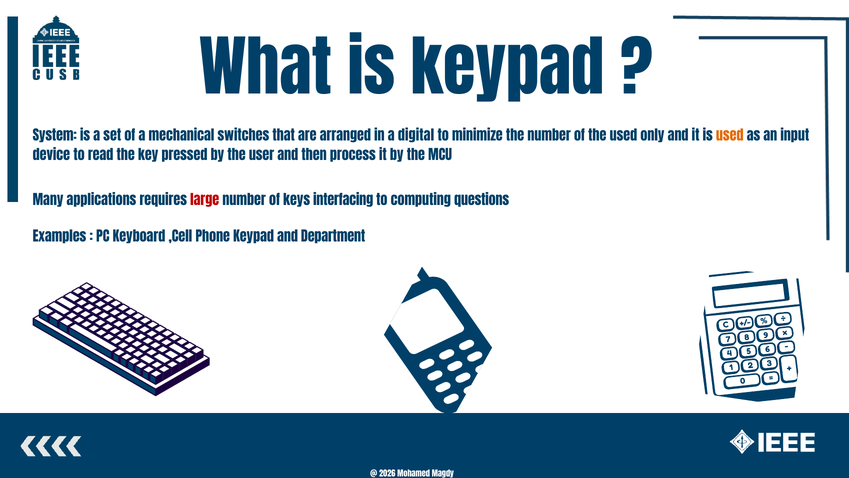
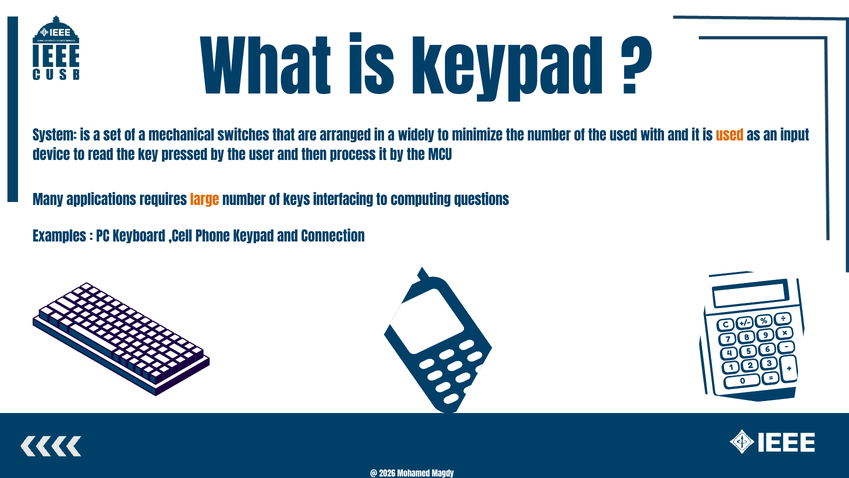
digital: digital -> widely (416, 136)
only: only -> with (652, 136)
large colour: red -> orange (205, 201)
Department: Department -> Connection (333, 237)
